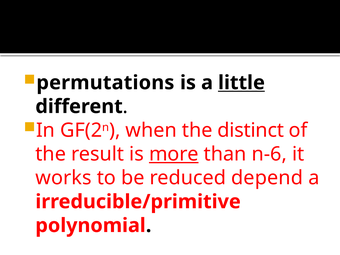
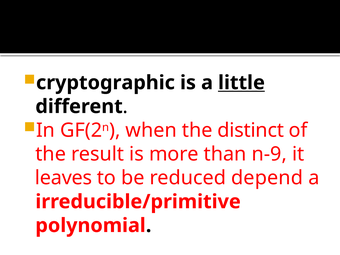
permutations: permutations -> cryptographic (105, 83)
more underline: present -> none (174, 154)
n-6: n-6 -> n-9 (269, 154)
works: works -> leaves (64, 178)
